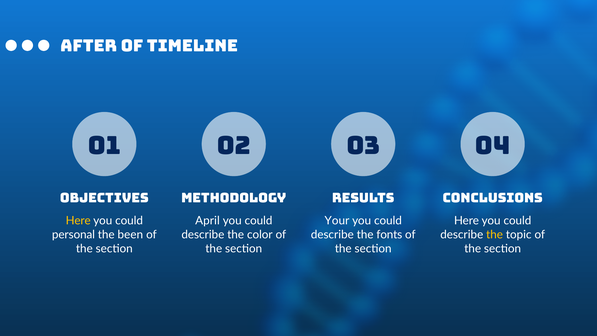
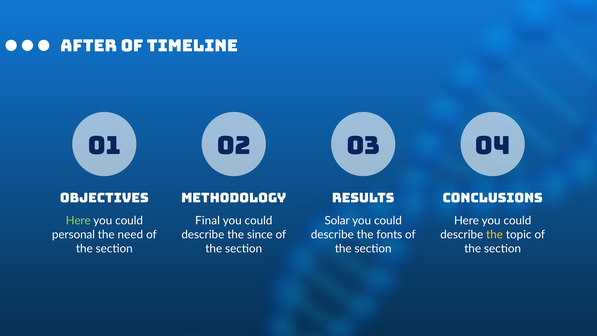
Here colour: yellow -> light green (78, 221)
April: April -> Final (208, 221)
Your: Your -> Solar (337, 221)
been: been -> need (130, 235)
color: color -> since (260, 235)
